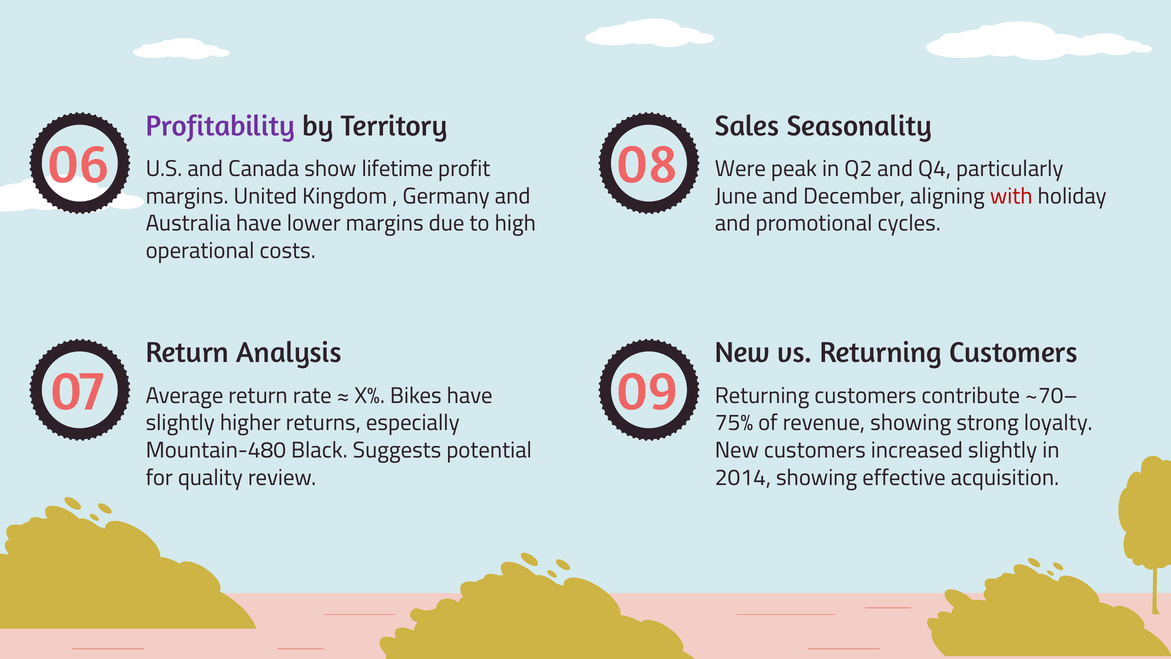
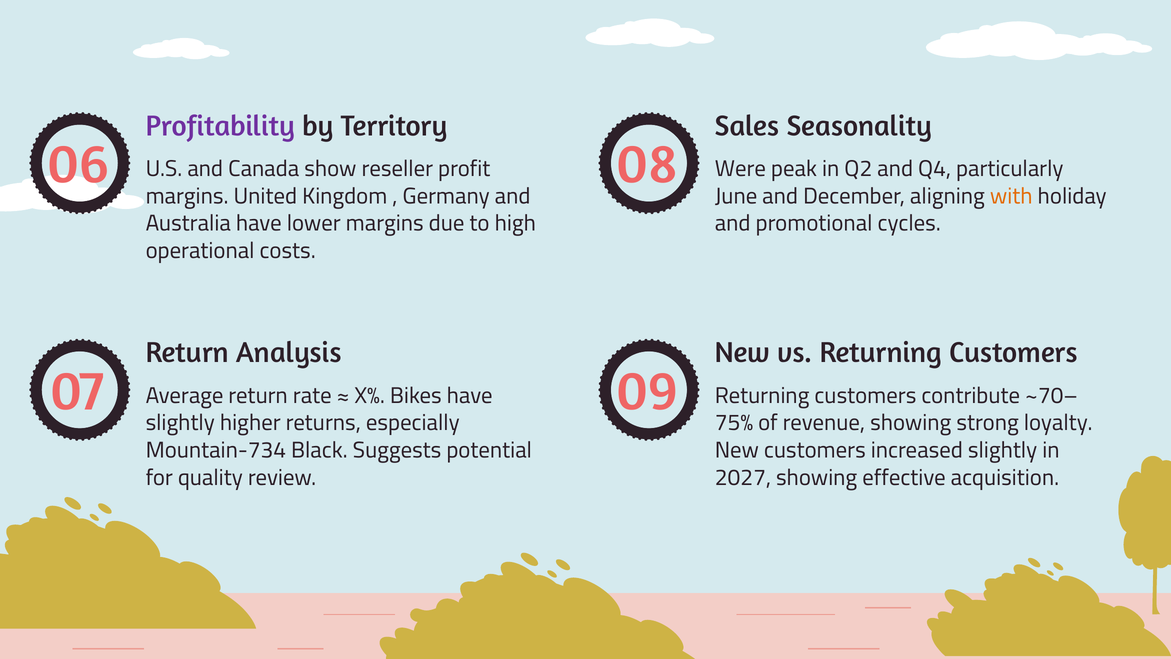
lifetime: lifetime -> reseller (397, 169)
with colour: red -> orange (1011, 196)
Mountain-480: Mountain-480 -> Mountain-734 (216, 450)
2014: 2014 -> 2027 (743, 477)
